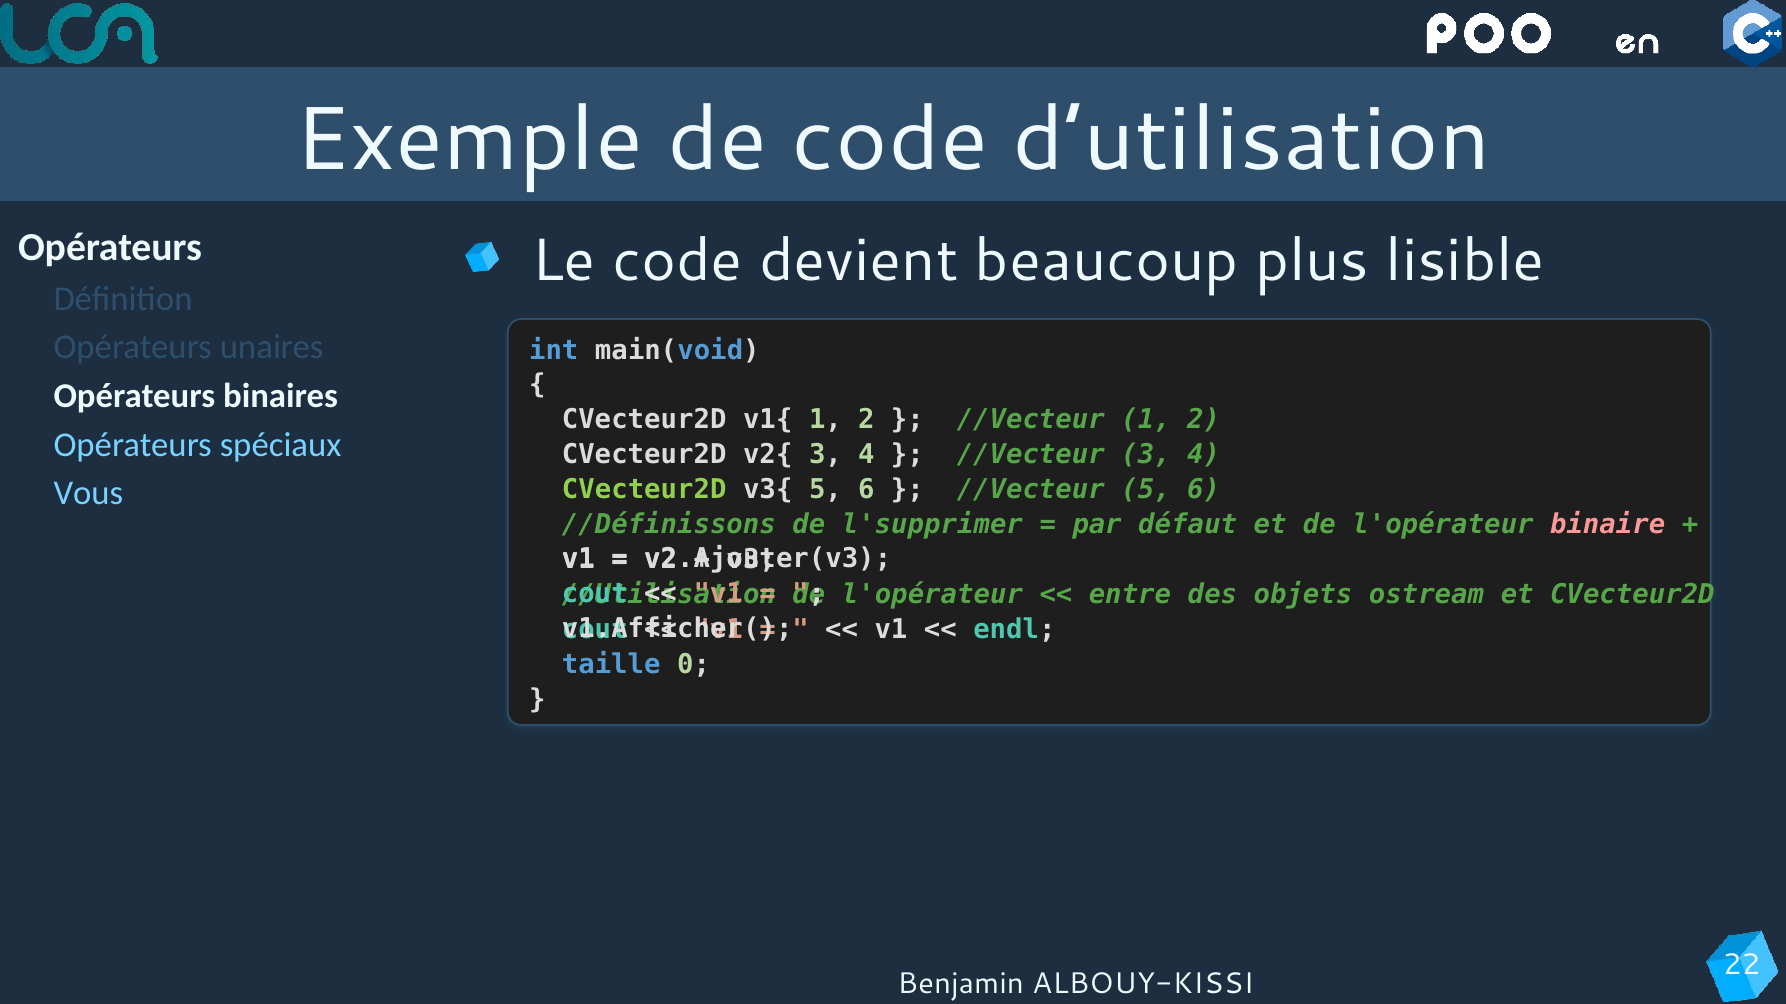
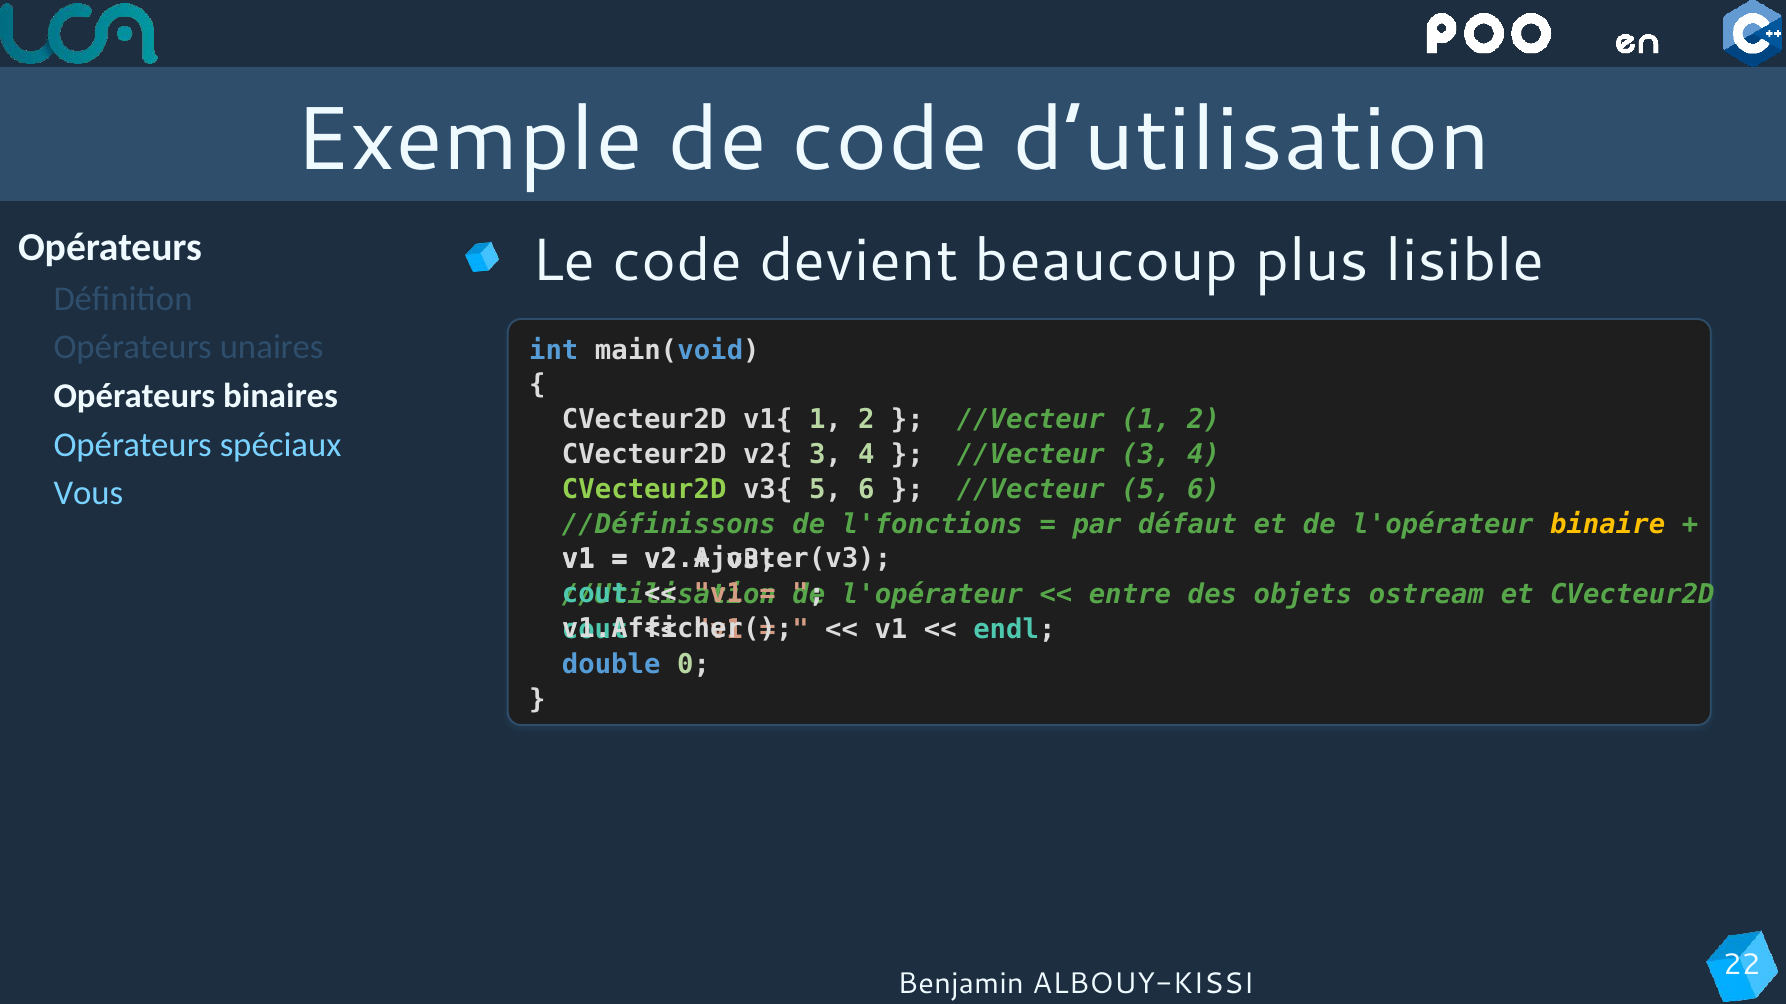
l'supprimer: l'supprimer -> l'fonctions (932, 525)
binaire colour: pink -> yellow (1608, 525)
taille: taille -> double (611, 665)
